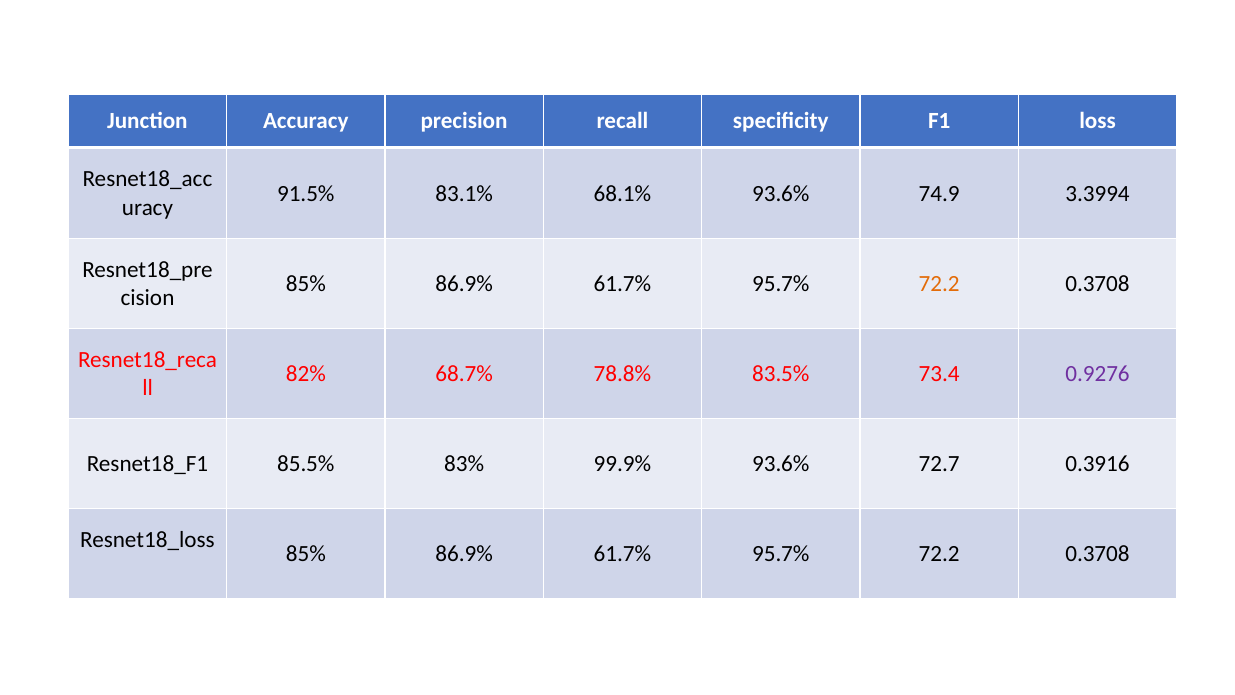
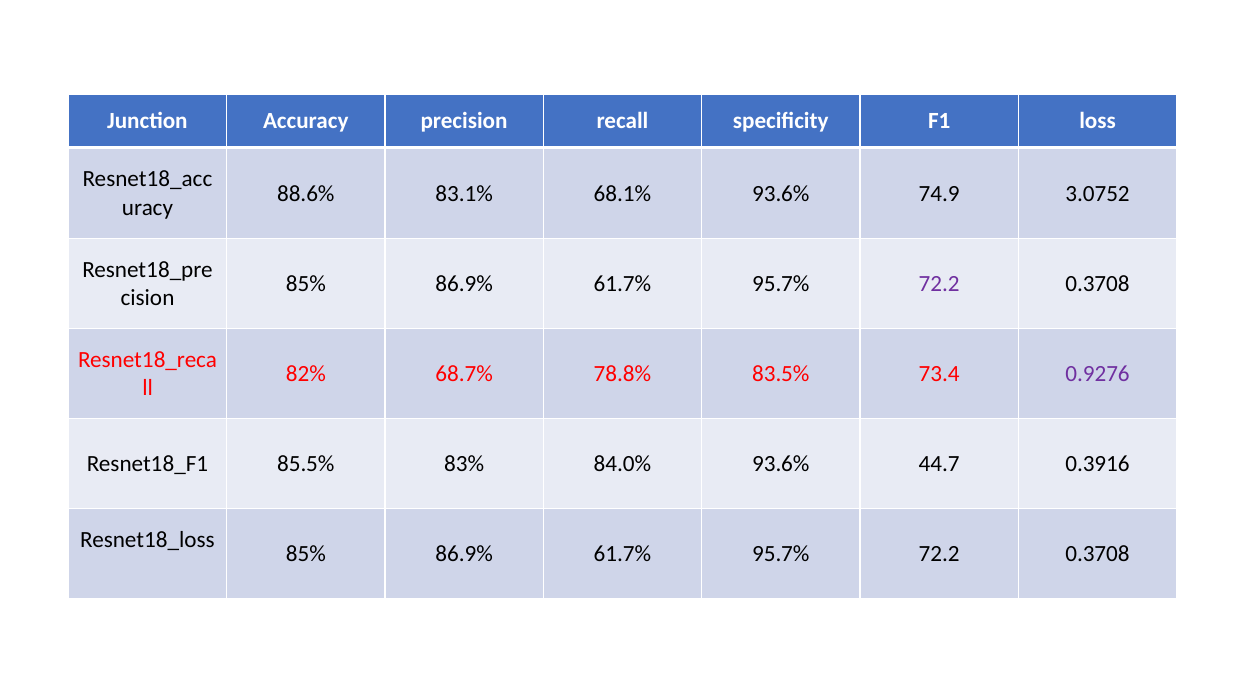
91.5%: 91.5% -> 88.6% (306, 193)
3.3994: 3.3994 -> 3.0752 (1098, 193)
72.2 colour: orange -> purple (939, 284)
99.9%: 99.9% -> 84.0% (622, 464)
72.7: 72.7 -> 44.7 (939, 464)
